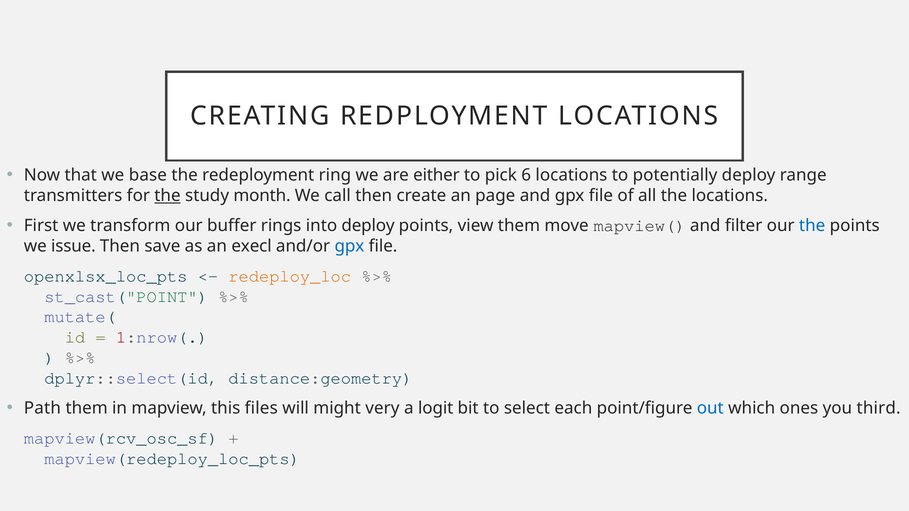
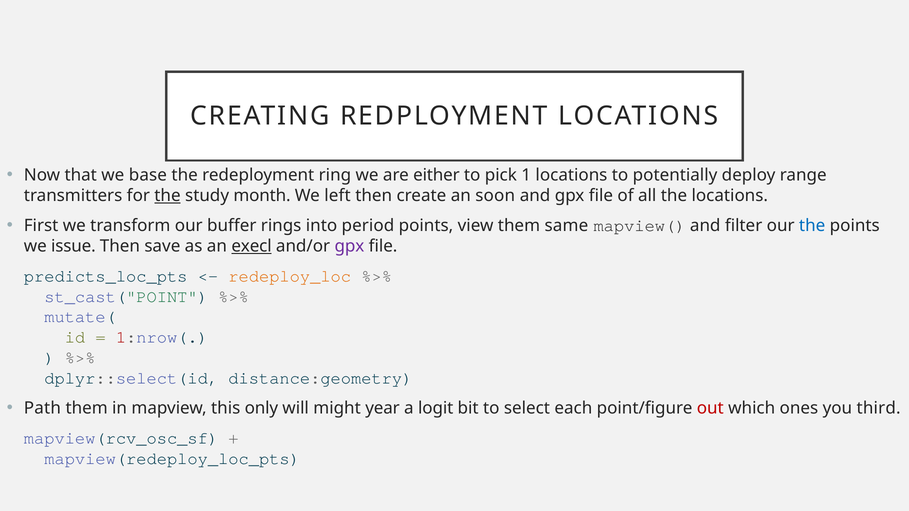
6: 6 -> 1 (526, 175)
call: call -> left (338, 196)
page: page -> soon (495, 196)
into deploy: deploy -> period (368, 226)
move: move -> same (566, 226)
execl underline: none -> present (252, 246)
gpx colour: blue -> purple (349, 246)
openxlsx_loc_pts: openxlsx_loc_pts -> predicts_loc_pts (106, 276)
files: files -> only (261, 408)
very: very -> year (383, 408)
out colour: blue -> red (710, 408)
